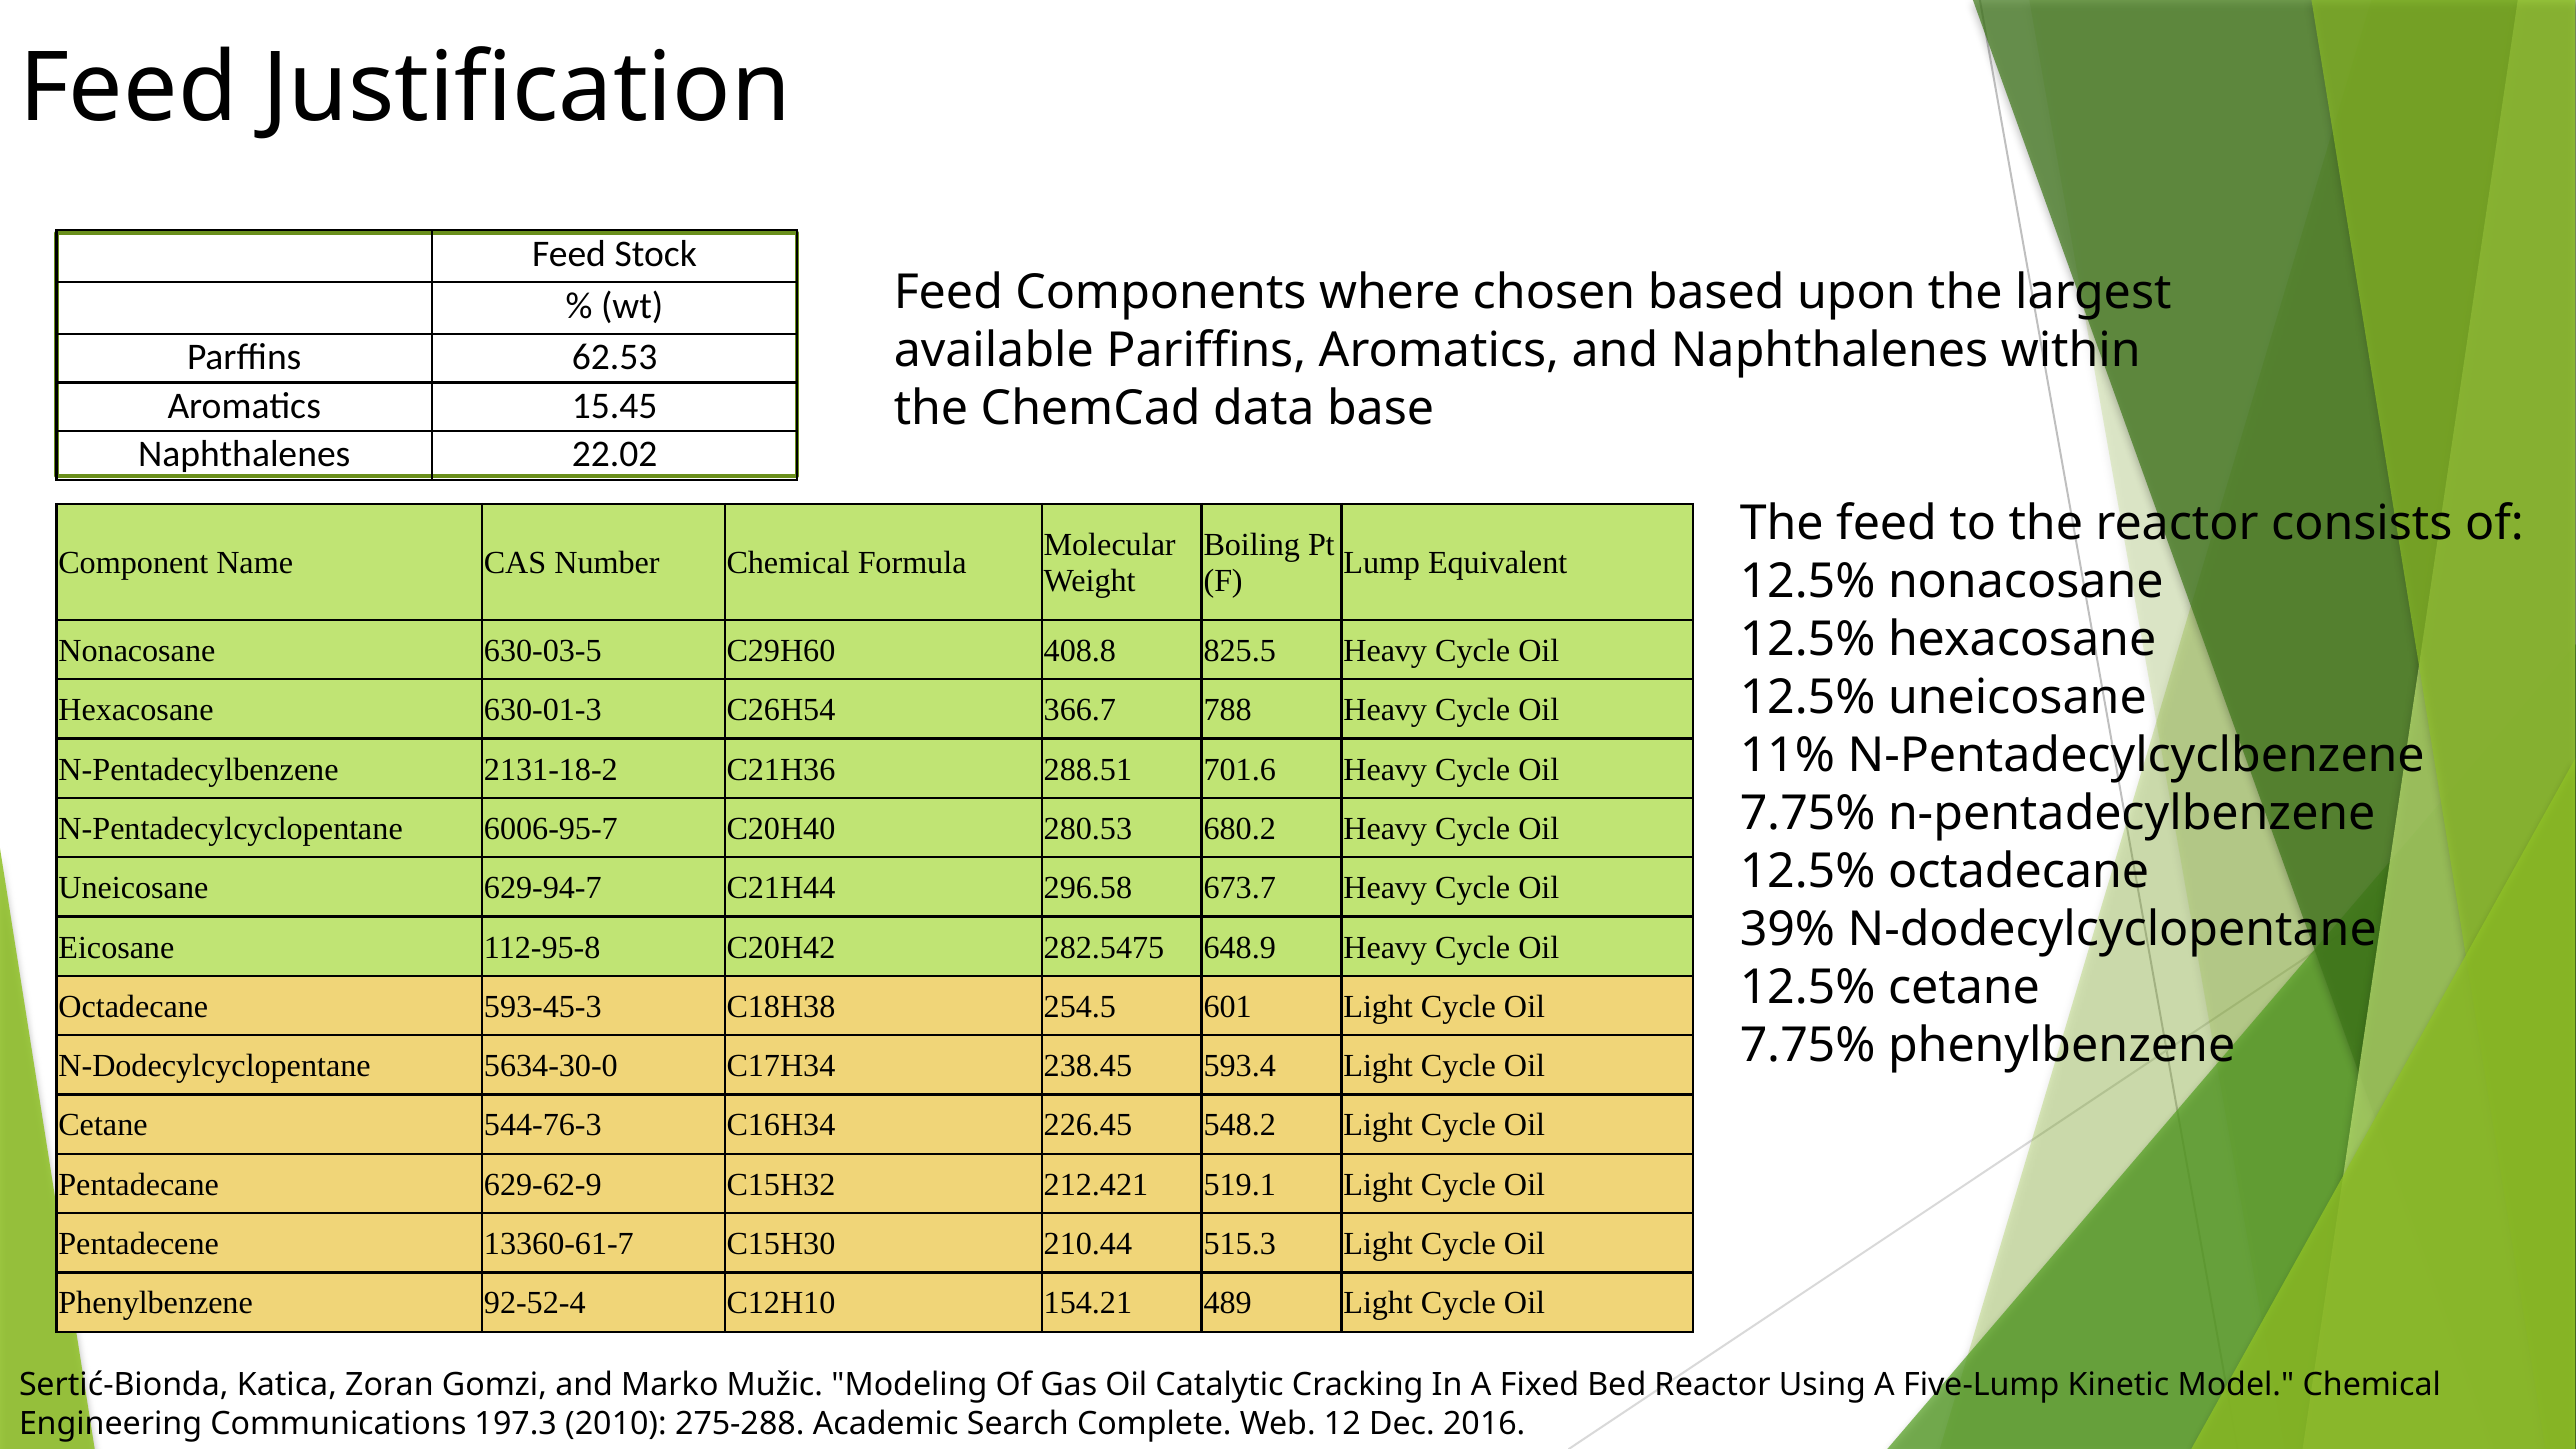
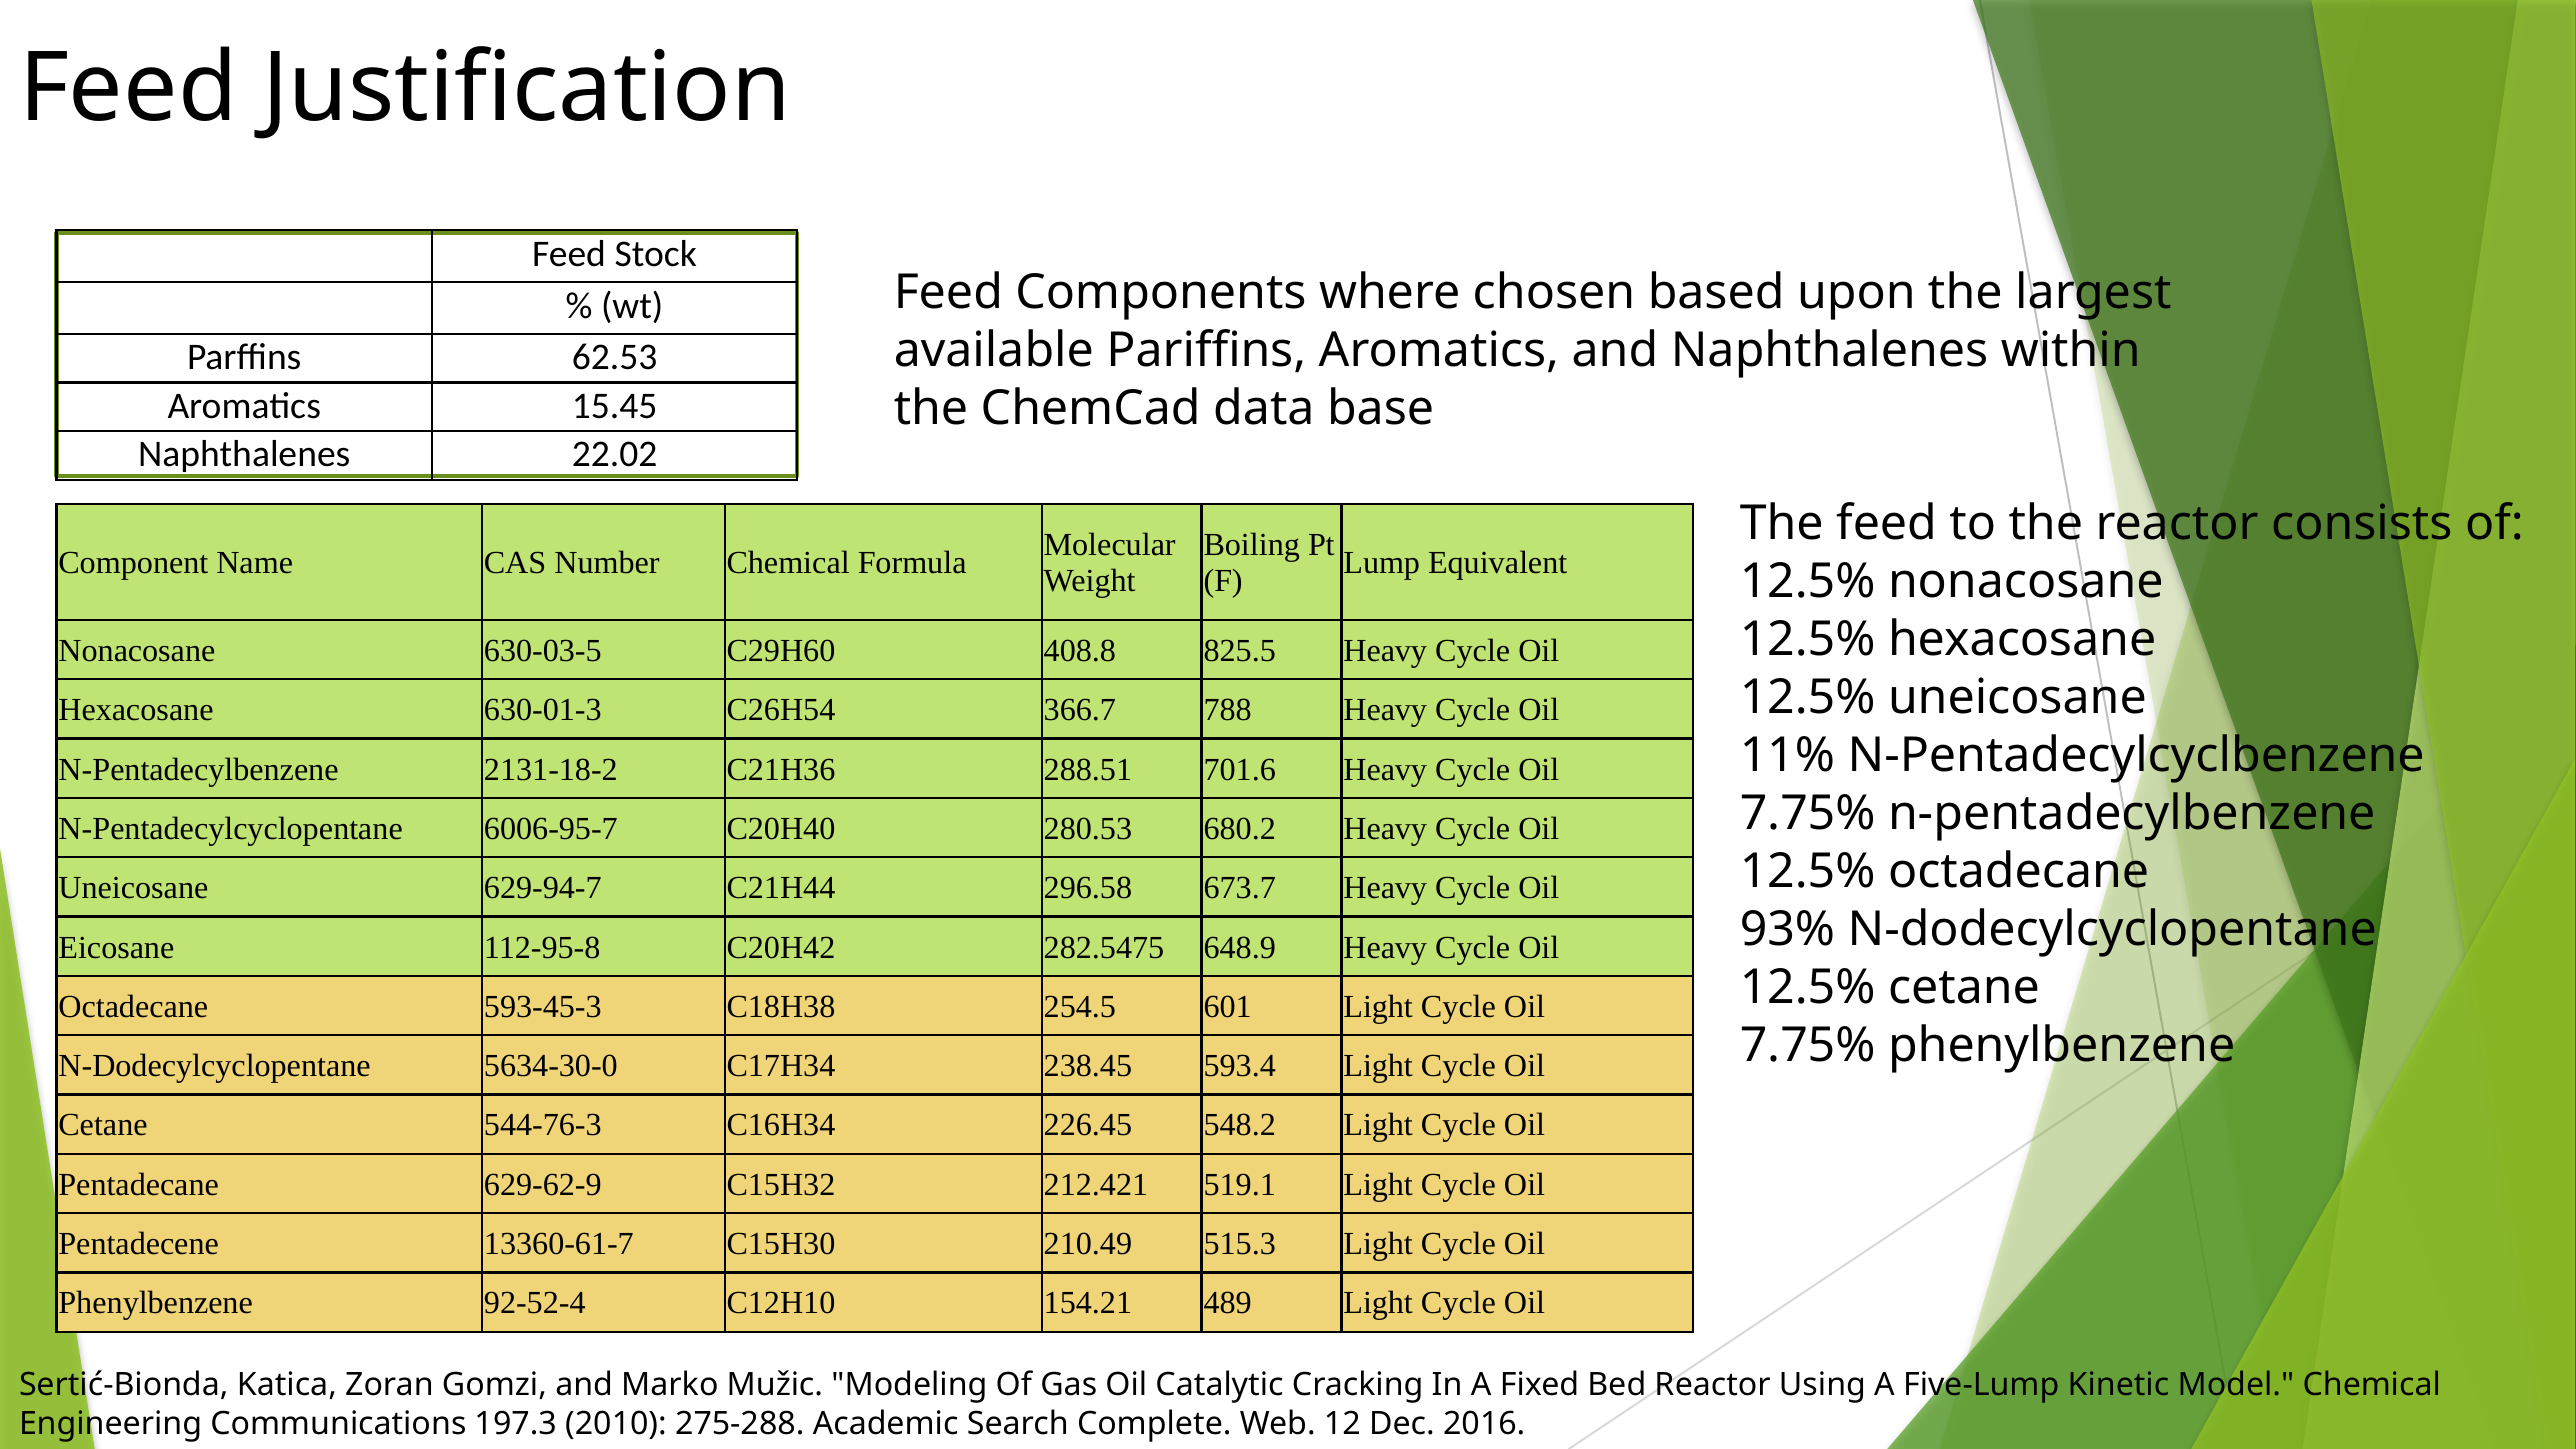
39%: 39% -> 93% (1787, 930)
210.44: 210.44 -> 210.49 (1088, 1244)
